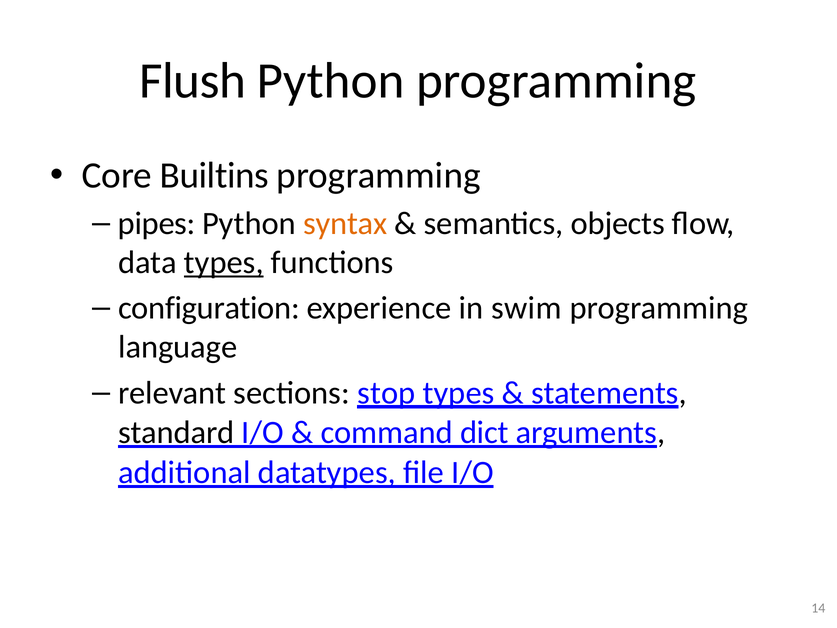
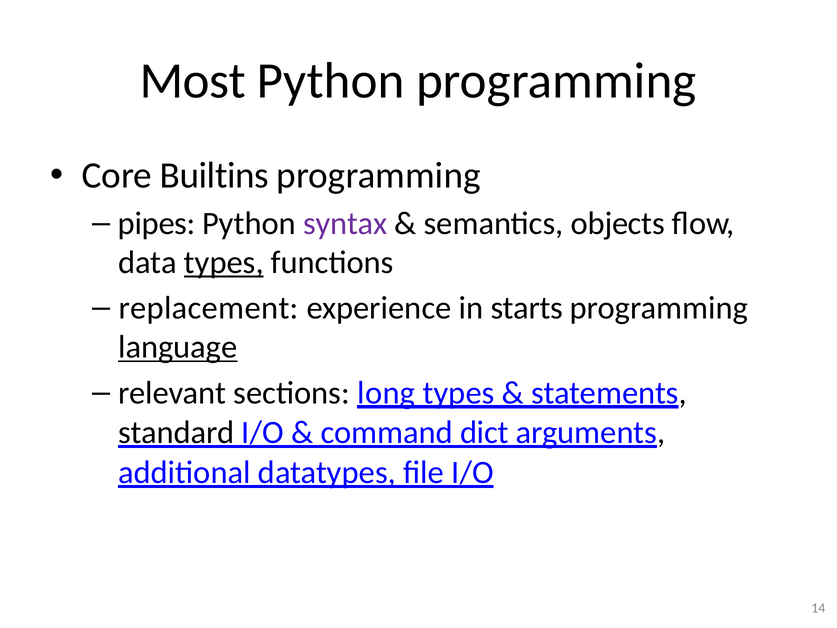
Flush: Flush -> Most (193, 81)
syntax colour: orange -> purple (345, 224)
configuration: configuration -> replacement (209, 308)
swim: swim -> starts (527, 308)
language underline: none -> present (178, 347)
stop: stop -> long (386, 393)
